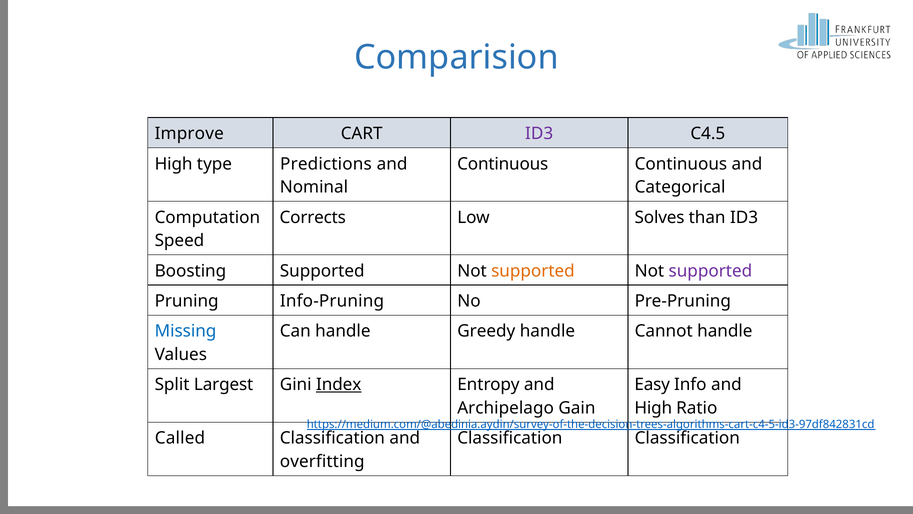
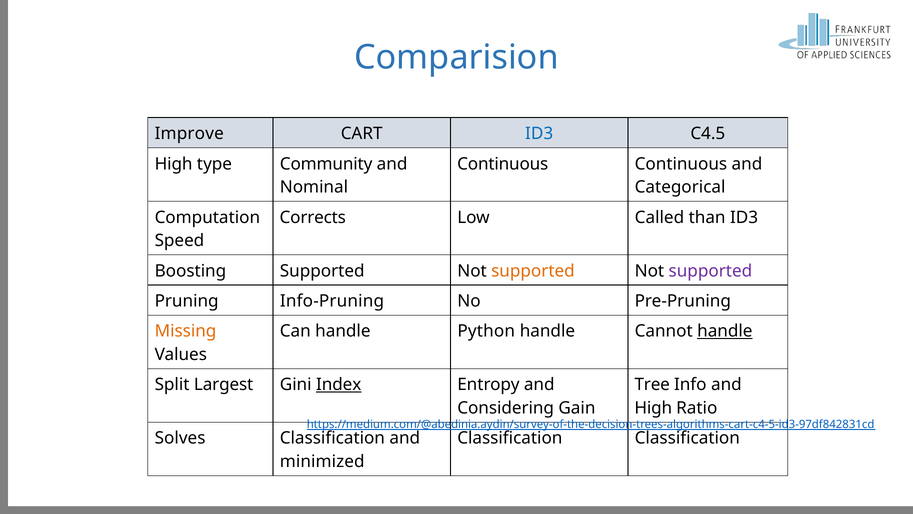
ID3 colour: purple -> blue (539, 134)
Predictions: Predictions -> Community (326, 164)
Solves: Solves -> Called (659, 217)
Missing colour: blue -> orange (186, 331)
Greedy: Greedy -> Python (486, 331)
handle underline: none -> present (725, 331)
Easy: Easy -> Tree (652, 384)
Archipelago: Archipelago -> Considering (506, 408)
Called: Called -> Solves (180, 438)
overfitting: overfitting -> minimized (322, 461)
